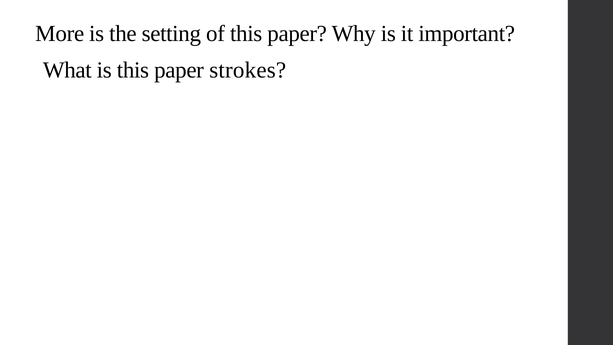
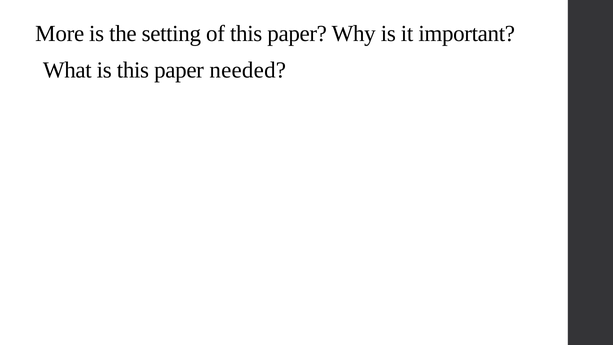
strokes: strokes -> needed (248, 70)
